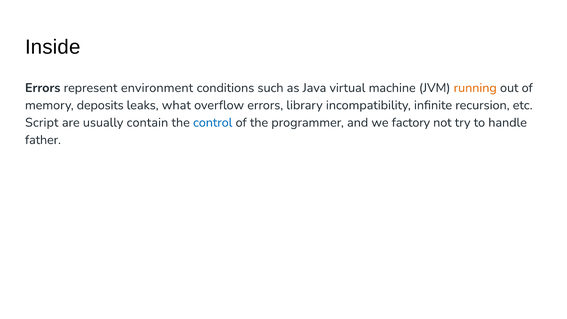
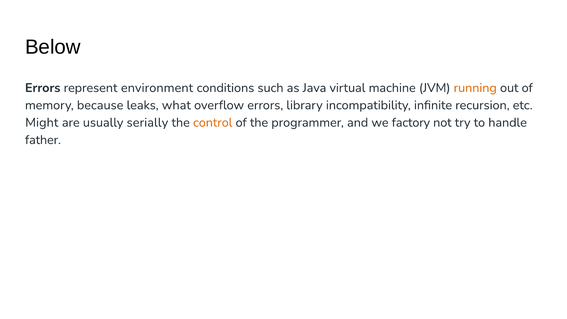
Inside: Inside -> Below (53, 47)
deposits: deposits -> because (100, 105)
Script: Script -> Might (42, 122)
contain: contain -> serially (147, 122)
control colour: blue -> orange (213, 122)
